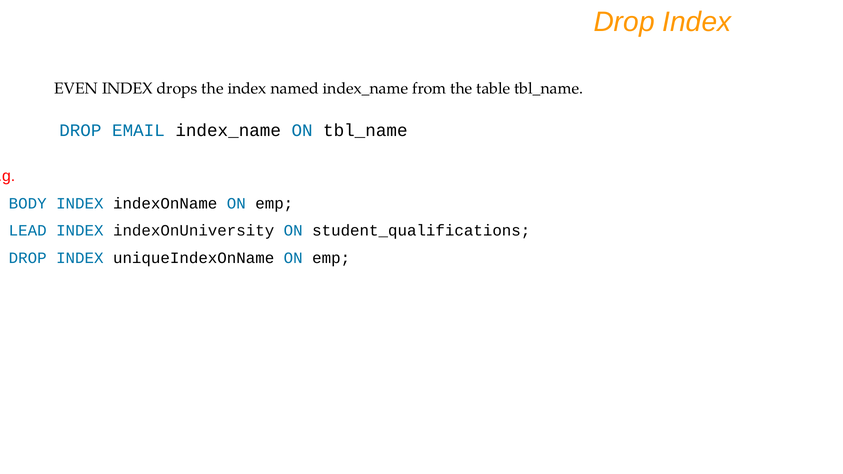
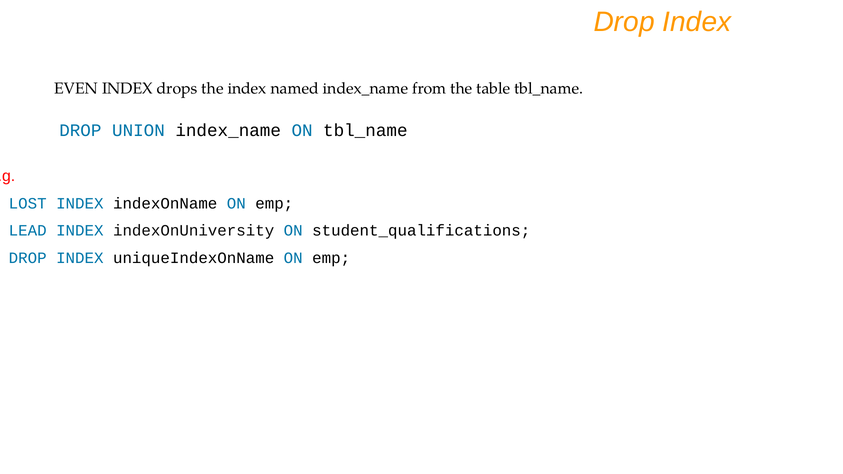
EMAIL: EMAIL -> UNION (138, 130)
BODY: BODY -> LOST (28, 203)
